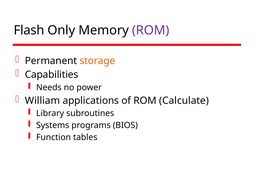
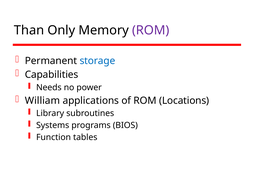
Flash: Flash -> Than (29, 30)
storage colour: orange -> blue (97, 61)
Calculate: Calculate -> Locations (184, 101)
